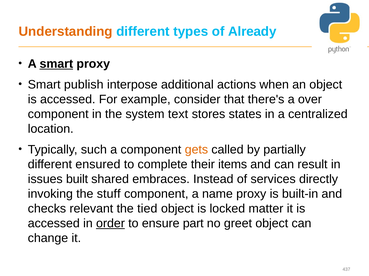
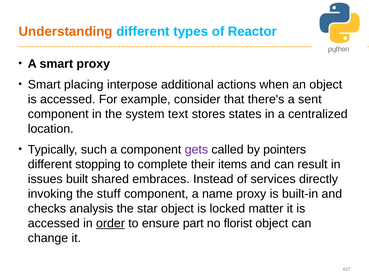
Already: Already -> Reactor (252, 32)
smart underline: present -> none (56, 64)
publish: publish -> placing (84, 85)
over: over -> sent (310, 100)
gets colour: orange -> purple (196, 150)
partially: partially -> pointers (285, 150)
ensured: ensured -> stopping (98, 165)
relevant: relevant -> analysis (91, 209)
tied: tied -> star (147, 209)
greet: greet -> florist (238, 224)
